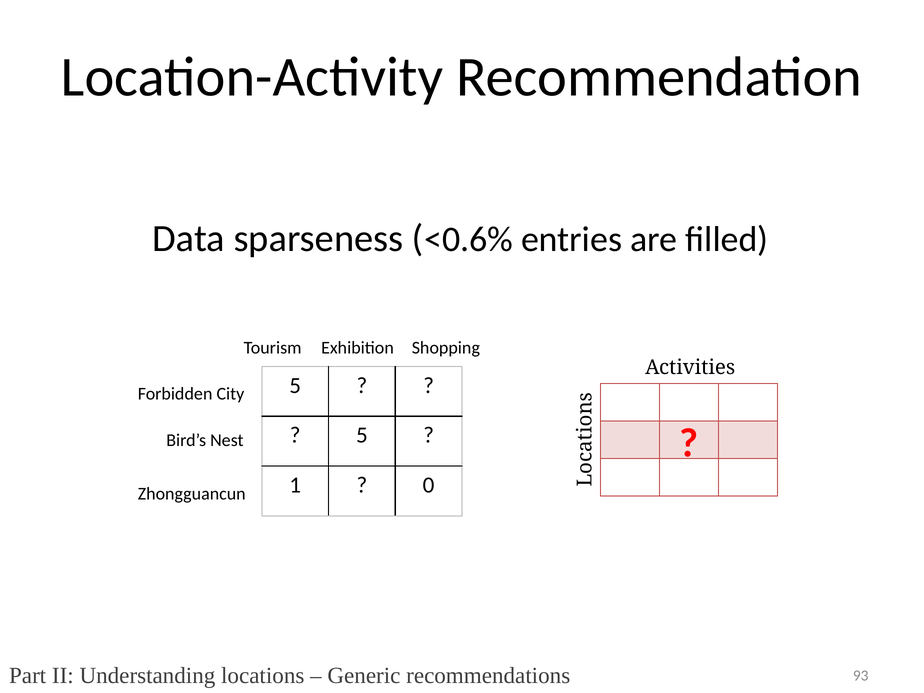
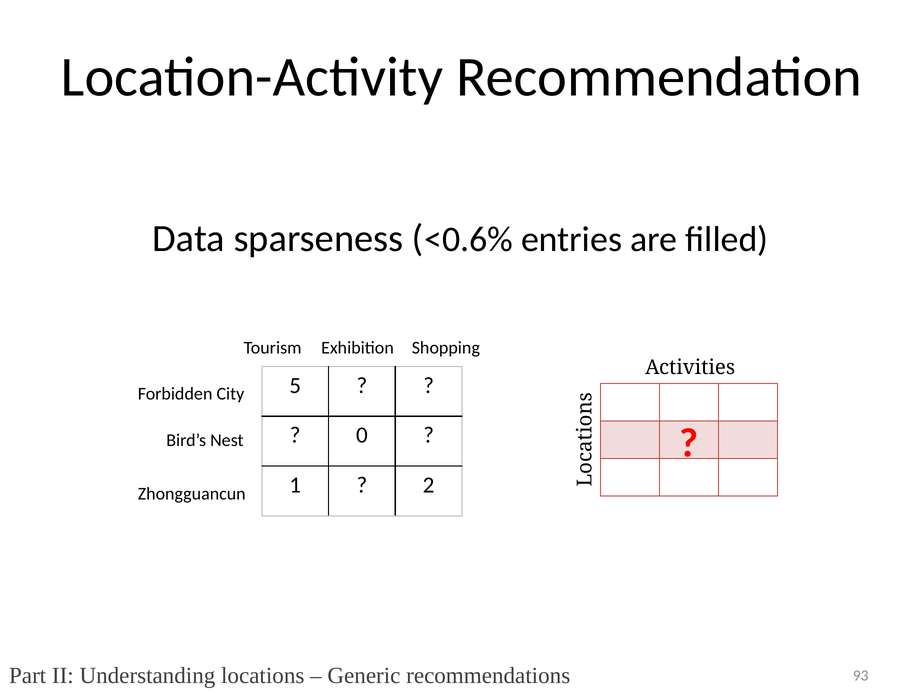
5: 5 -> 0 (362, 435)
0: 0 -> 2 (429, 485)
